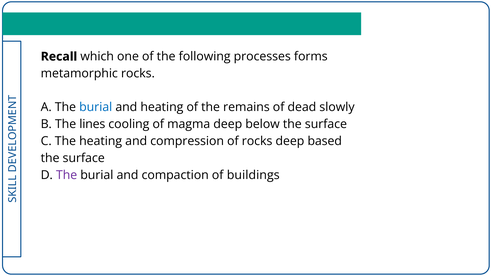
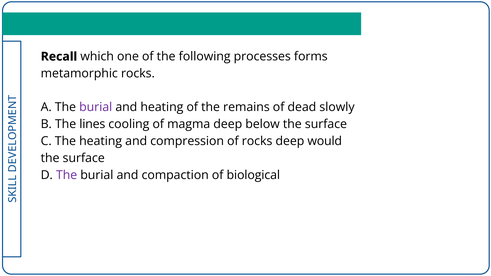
burial colour: blue -> purple (96, 107)
based: based -> would (325, 141)
buildings: buildings -> biological (253, 175)
